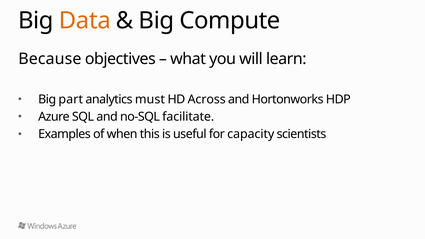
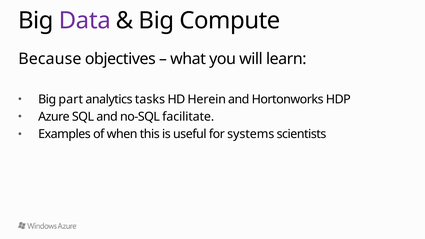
Data colour: orange -> purple (85, 21)
must: must -> tasks (150, 100)
Across: Across -> Herein (207, 100)
capacity: capacity -> systems (251, 134)
